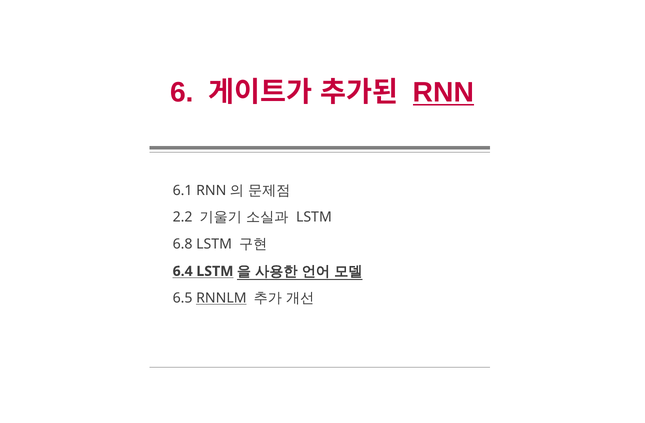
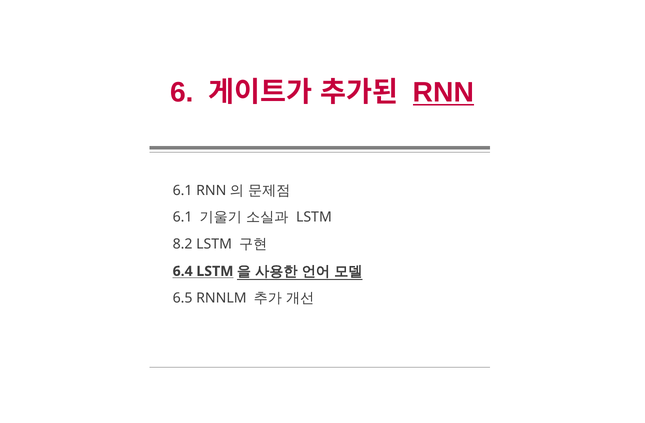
2.2: 2.2 -> 6.1 (183, 218)
6.8: 6.8 -> 8.2 (183, 245)
RNNLM underline: present -> none (221, 299)
